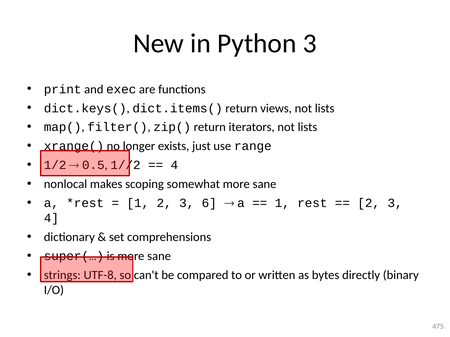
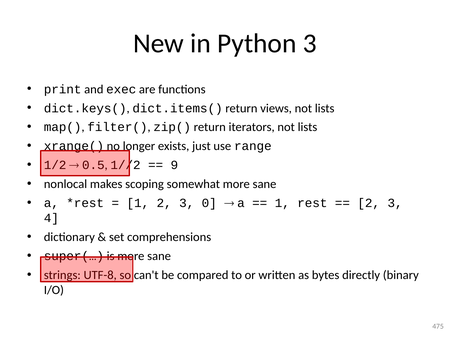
4: 4 -> 9 (174, 165)
6: 6 -> 0 (209, 203)
